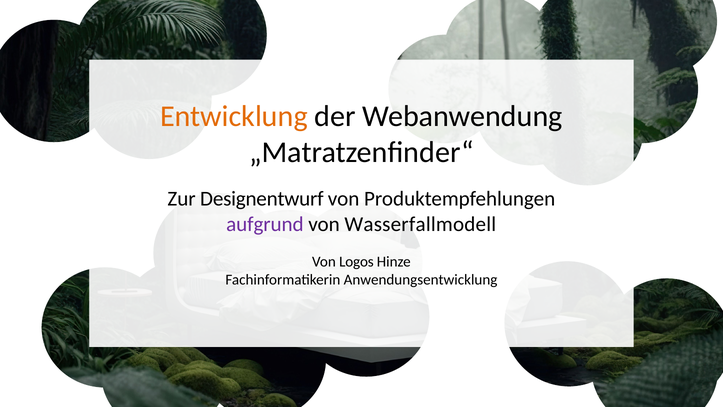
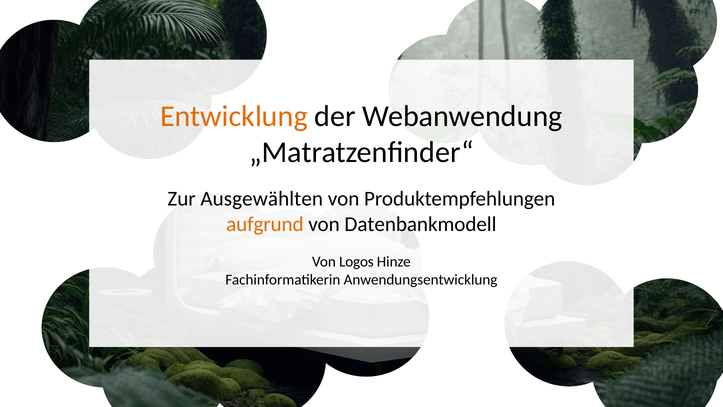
Designentwurf: Designentwurf -> Ausgewählten (262, 199)
aufgrund colour: purple -> orange (265, 224)
Wasserfallmodell: Wasserfallmodell -> Datenbankmodell (420, 224)
